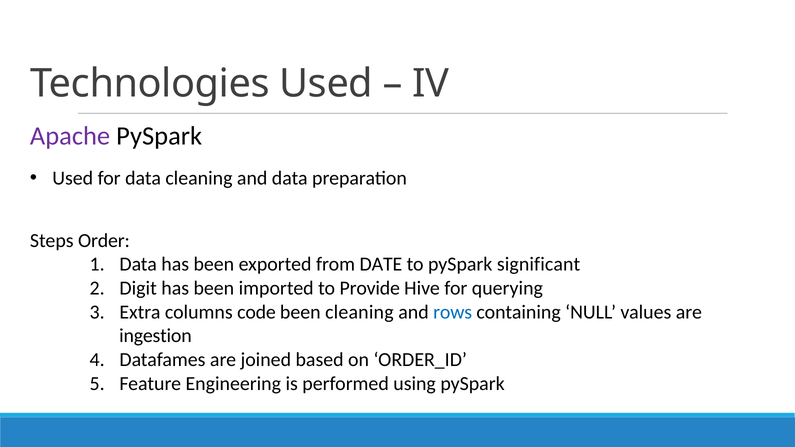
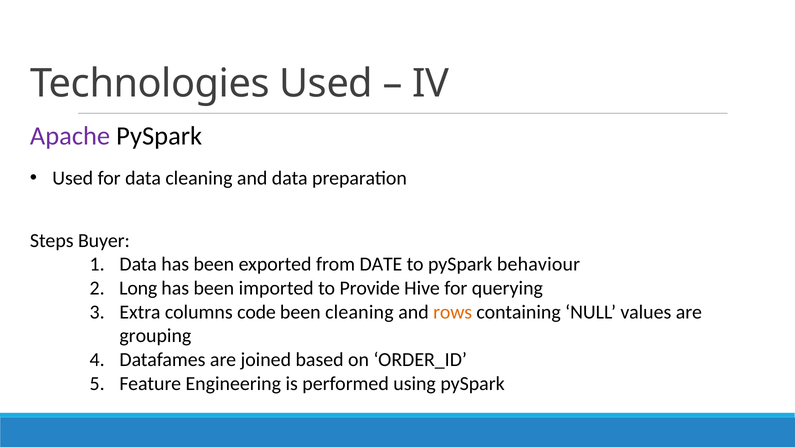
Order: Order -> Buyer (104, 241)
significant: significant -> behaviour (539, 264)
Digit: Digit -> Long (138, 288)
rows colour: blue -> orange (453, 312)
ingestion: ingestion -> grouping (155, 336)
